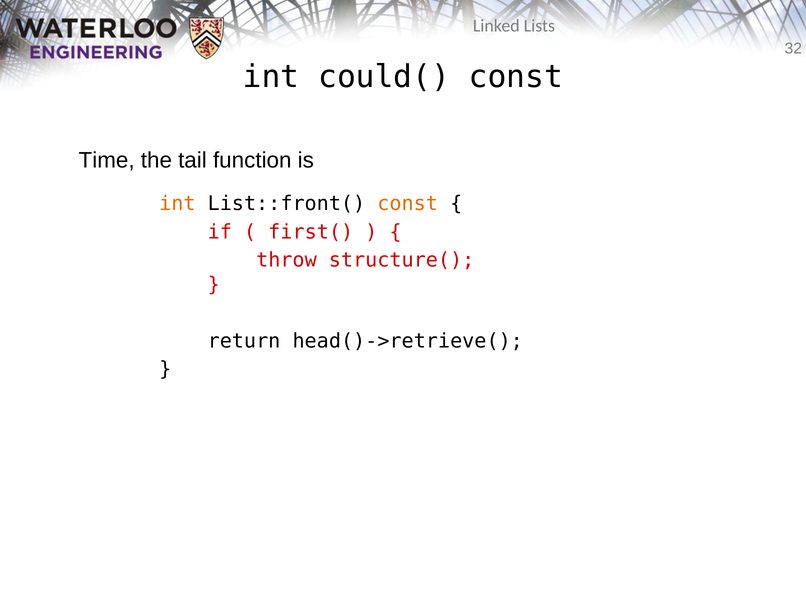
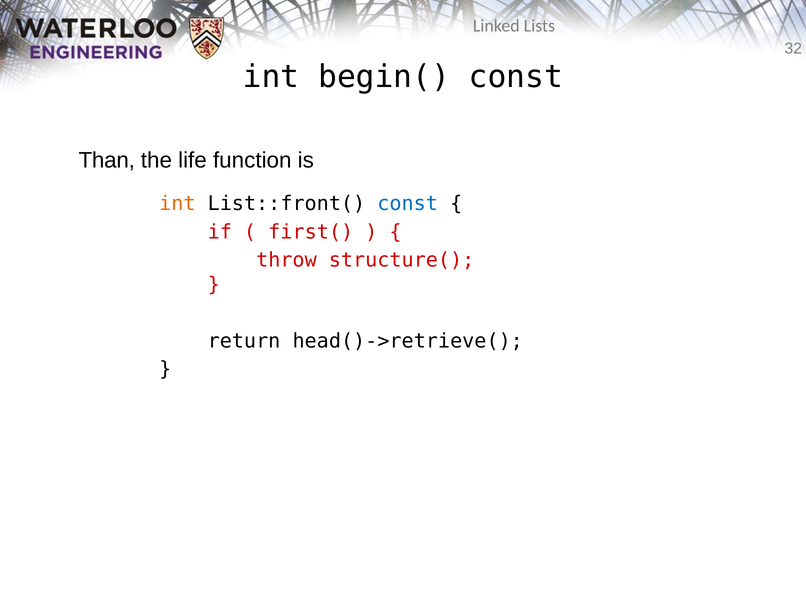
could(: could( -> begin( (384, 77)
Time: Time -> Than (107, 160)
tail: tail -> life (192, 160)
const colour: orange -> blue (408, 204)
